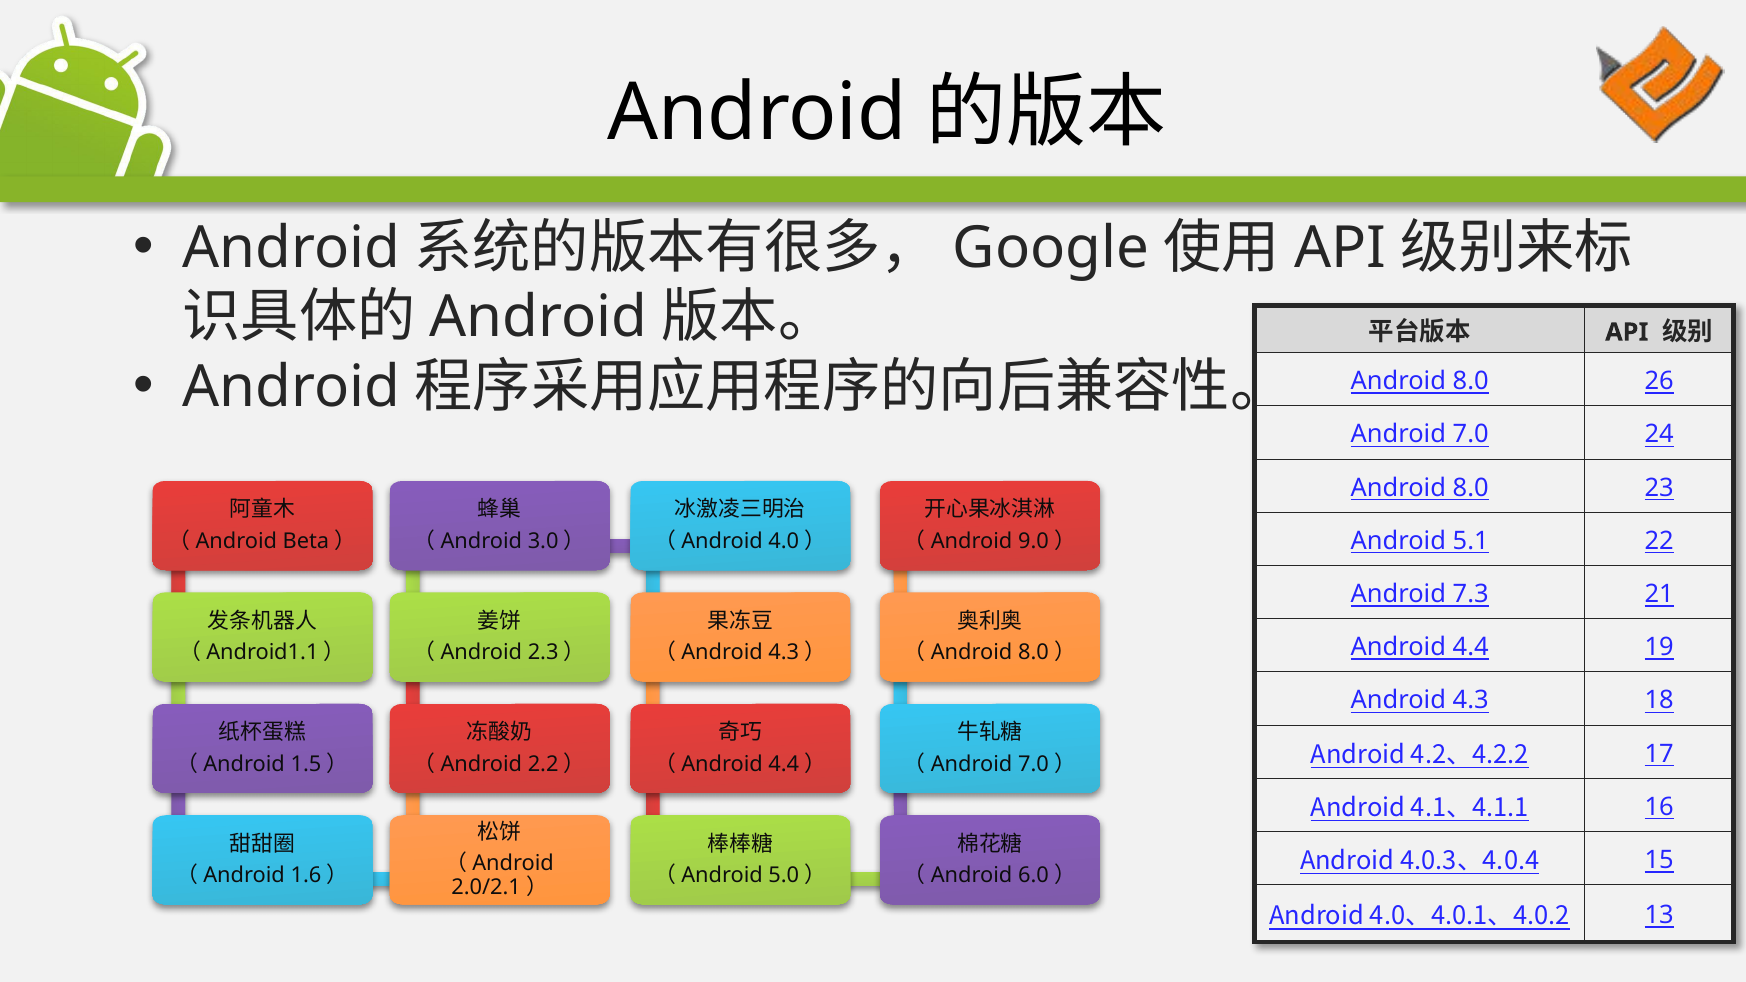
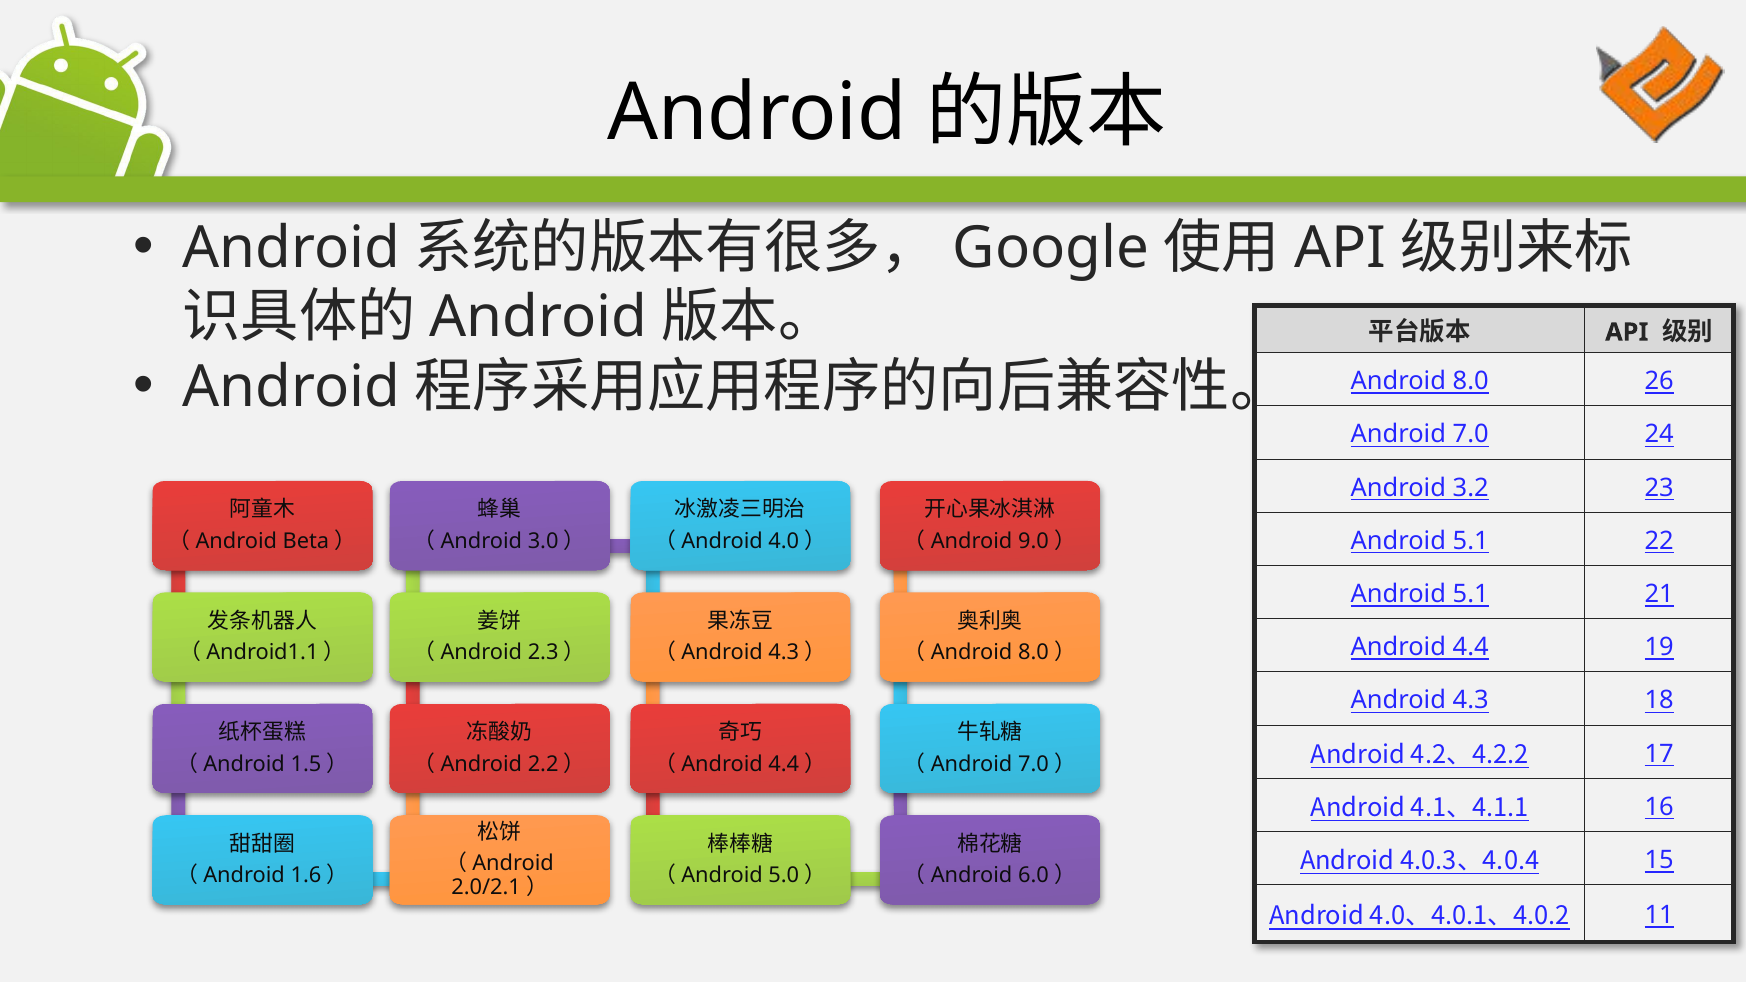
8.0: 8.0 -> 3.2 (1471, 488)
7.3: 7.3 -> 5.1 (1471, 594)
13: 13 -> 11 (1659, 915)
